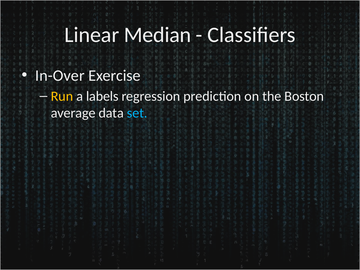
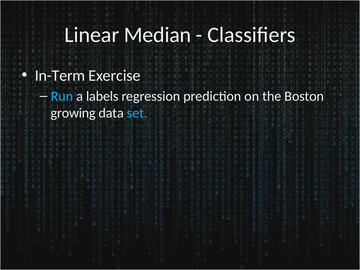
In-Over: In-Over -> In-Term (60, 76)
Run colour: yellow -> light blue (62, 96)
average: average -> growing (73, 113)
